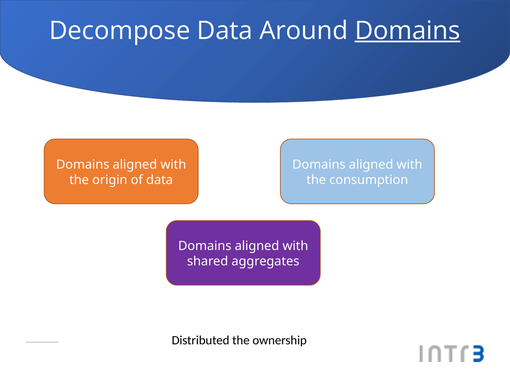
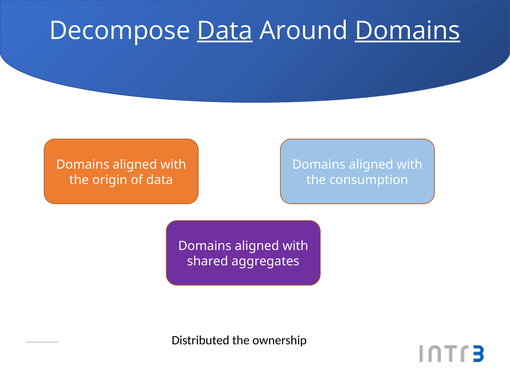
Data underline: none -> present (225, 31)
